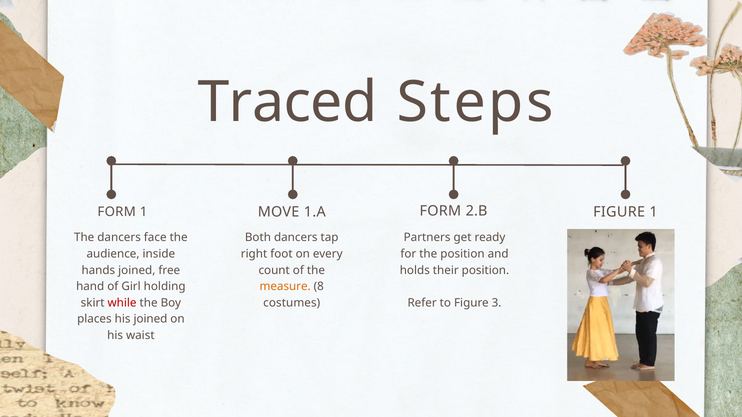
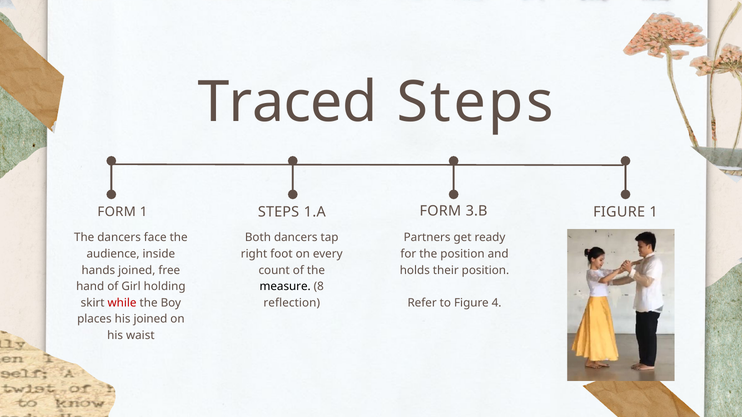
MOVE: MOVE -> STEPS (279, 212)
2.B: 2.B -> 3.B (477, 211)
measure colour: orange -> black (285, 287)
costumes: costumes -> reflection (292, 303)
3: 3 -> 4 (497, 303)
